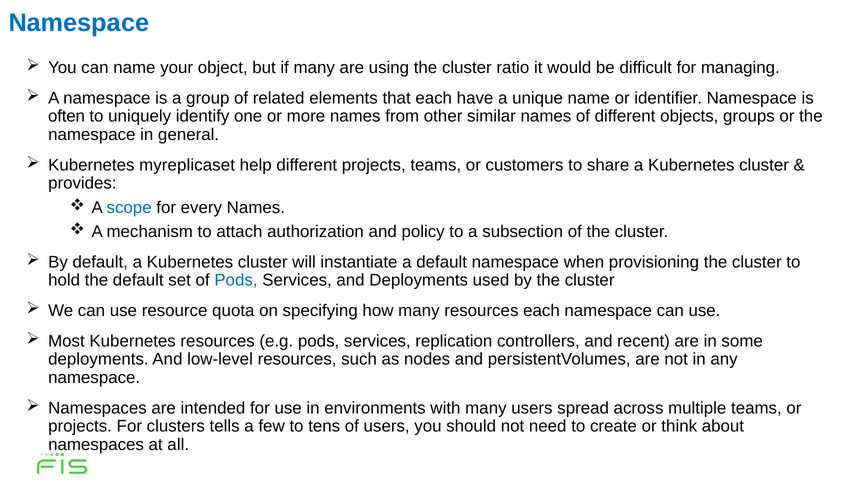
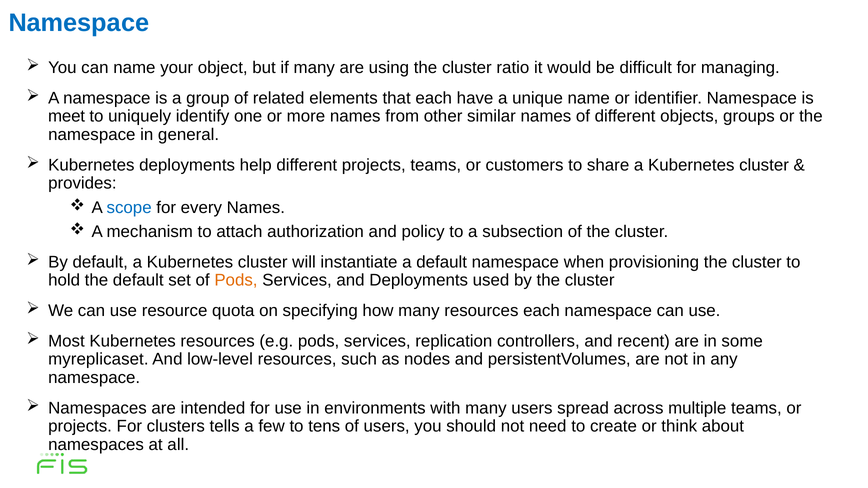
often: often -> meet (67, 116)
Kubernetes myreplicaset: myreplicaset -> deployments (187, 165)
Pods colour: blue -> orange (236, 281)
deployments: deployments -> myreplicaset (98, 360)
